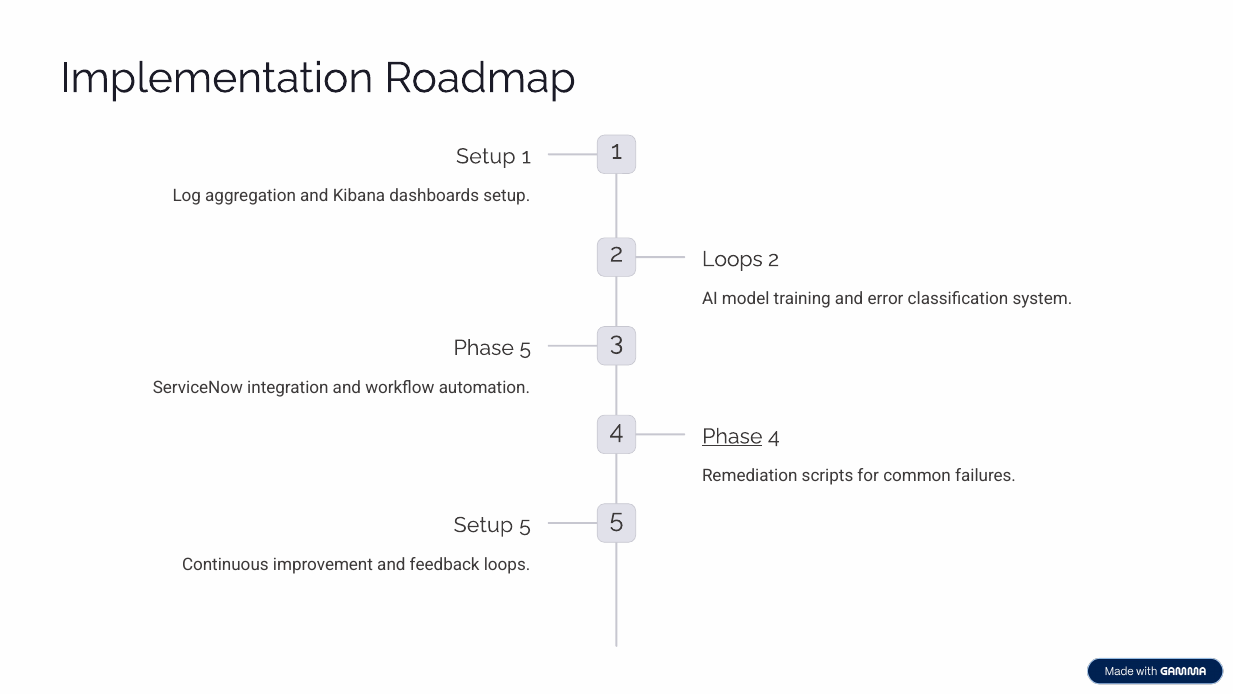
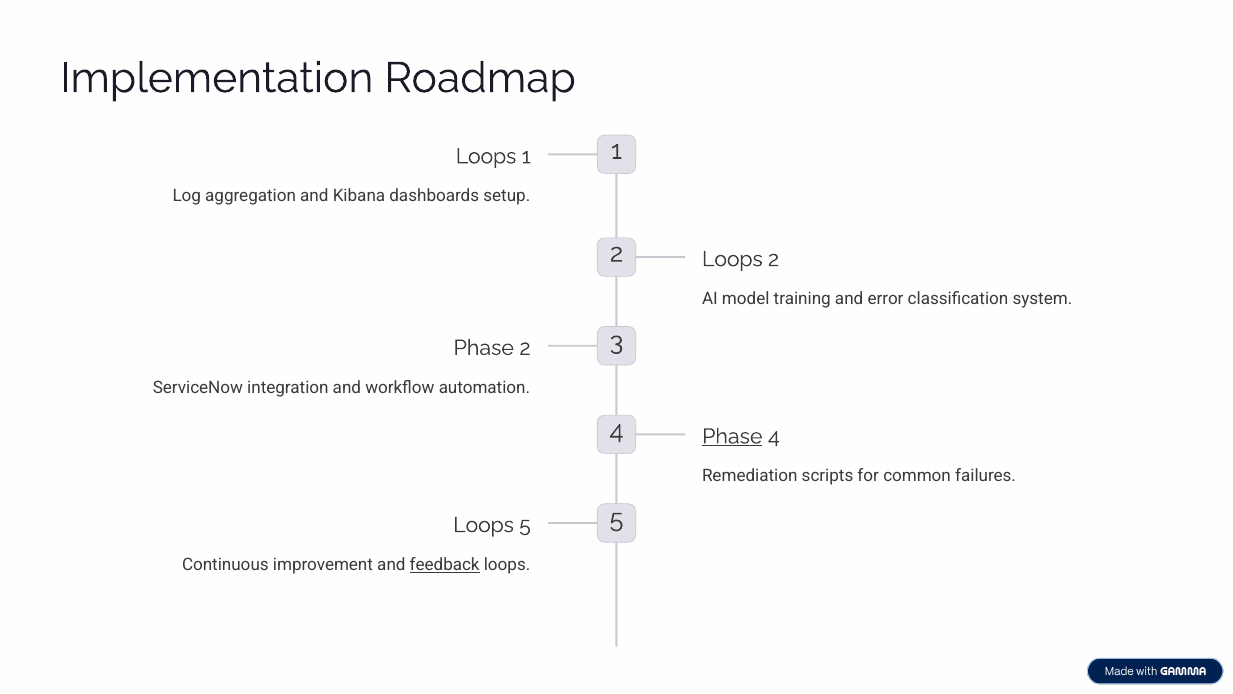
Setup: Setup -> Loops (486, 156)
Phase 5: 5 -> 2 (525, 348)
Setup: Setup -> Loops (484, 525)
feedback underline: none -> present (445, 565)
